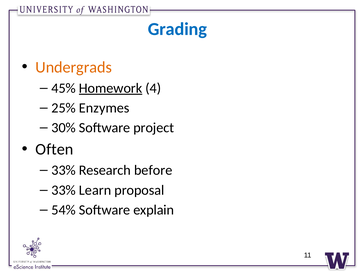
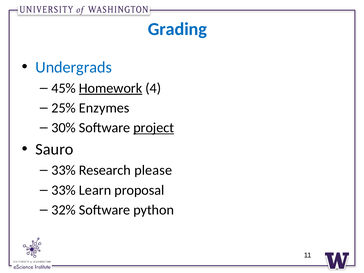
Undergrads colour: orange -> blue (74, 67)
project underline: none -> present (154, 128)
Often: Often -> Sauro (54, 149)
before: before -> please (153, 170)
54%: 54% -> 32% (64, 210)
explain: explain -> python (154, 210)
